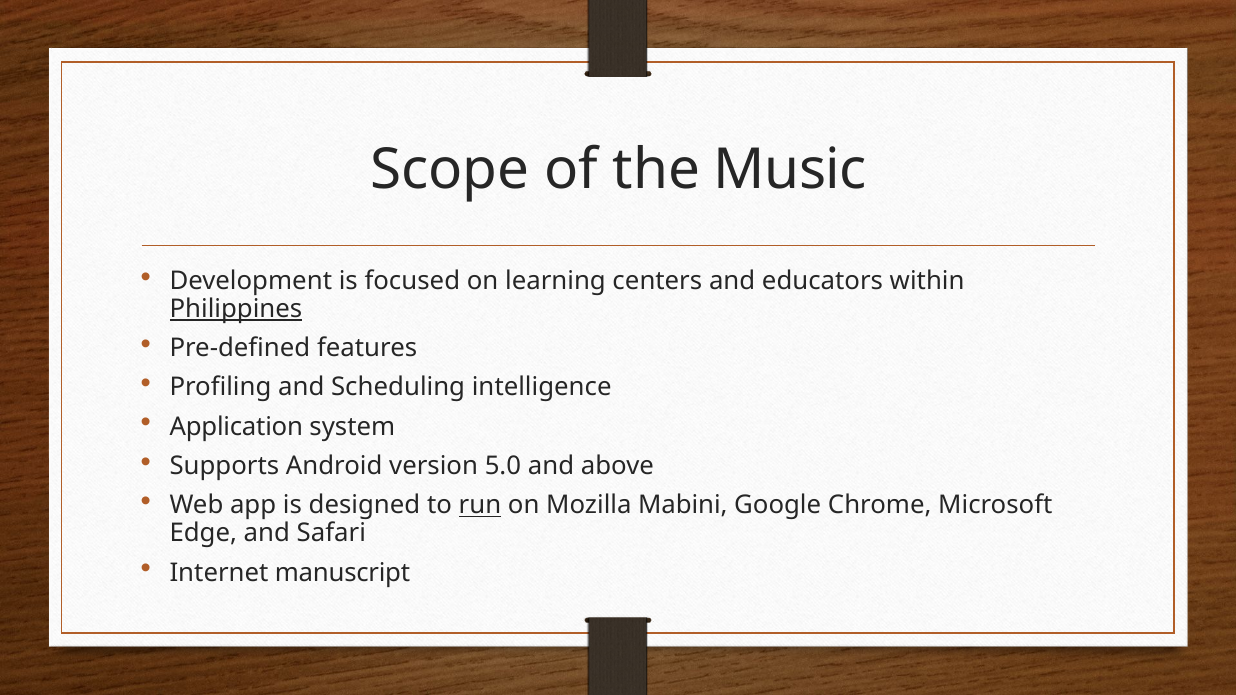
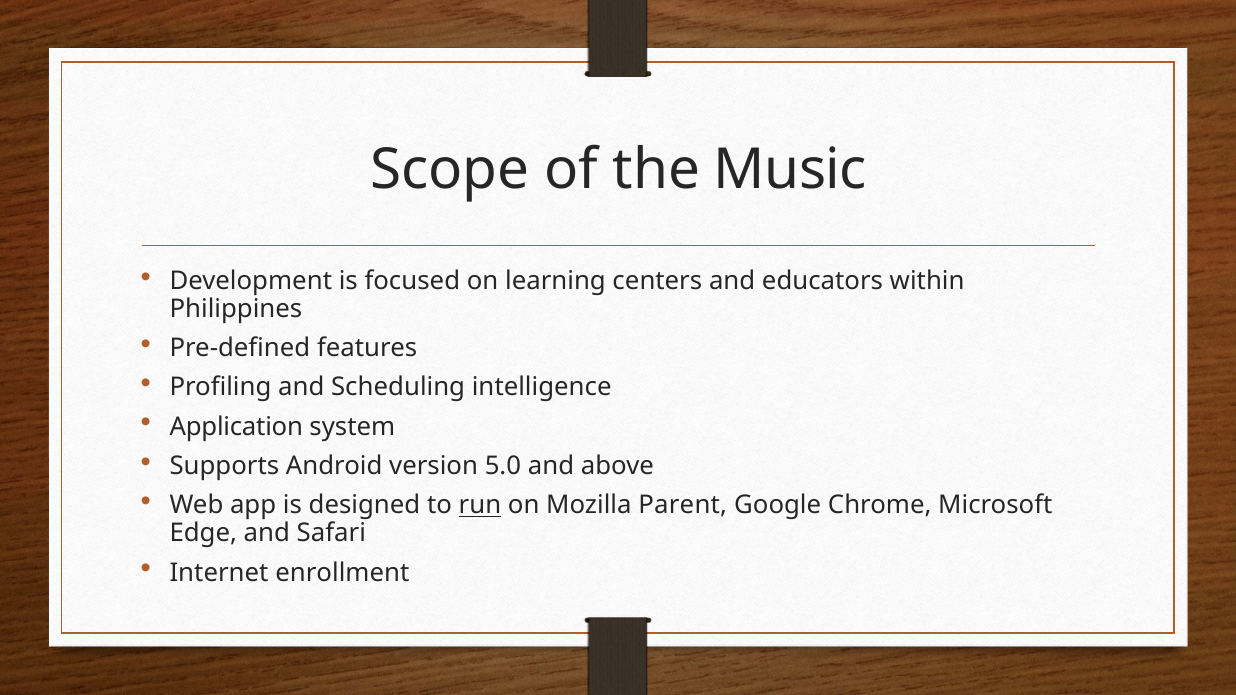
Philippines underline: present -> none (236, 309)
Mabini: Mabini -> Parent (683, 506)
manuscript: manuscript -> enrollment (342, 573)
